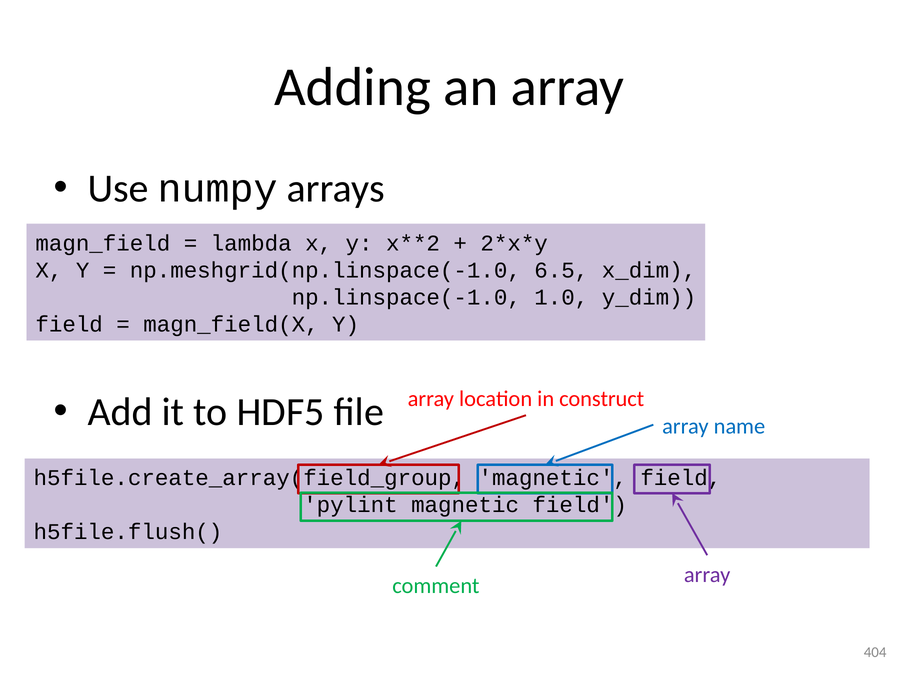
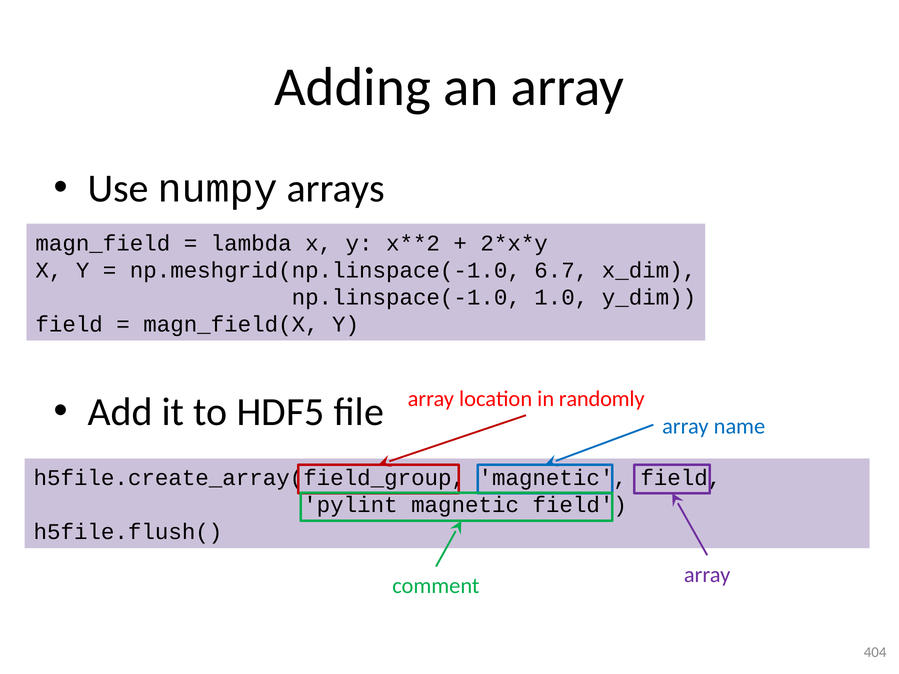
6.5: 6.5 -> 6.7 (561, 270)
construct: construct -> randomly (602, 399)
